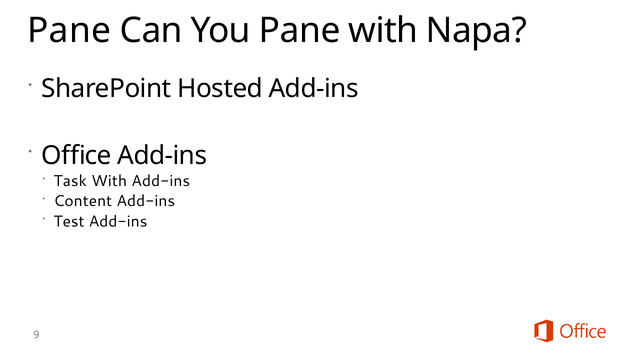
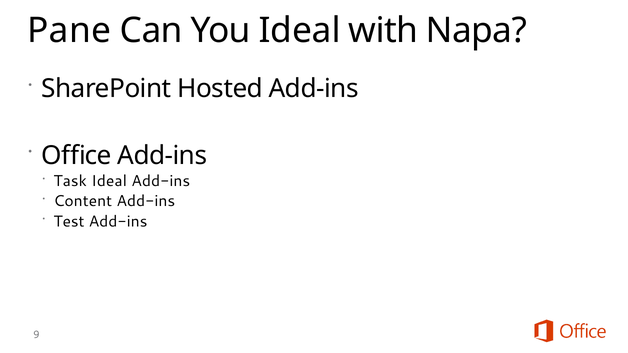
You Pane: Pane -> Ideal (300, 31)
Task With: With -> Ideal (109, 181)
